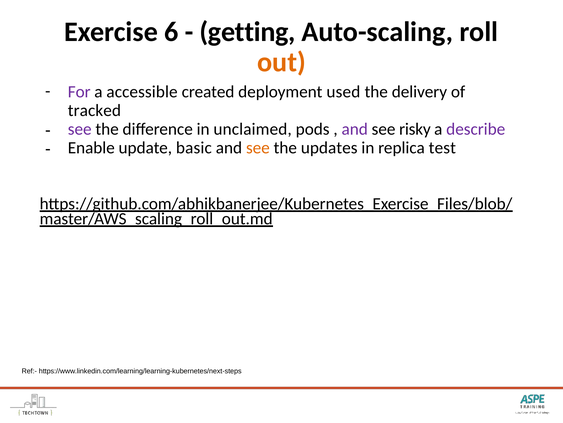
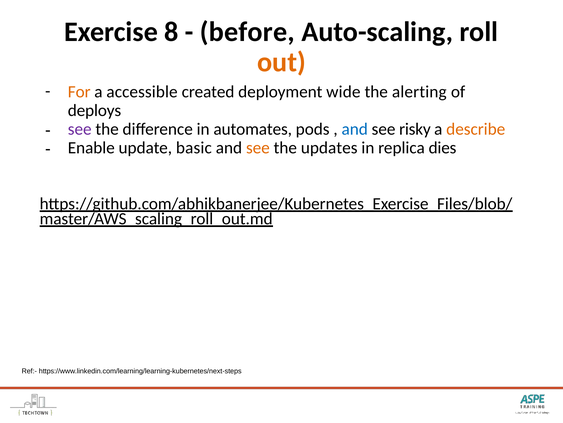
6: 6 -> 8 (171, 32)
getting: getting -> before (247, 32)
For colour: purple -> orange (79, 92)
used: used -> wide (343, 92)
delivery: delivery -> alerting (419, 92)
tracked: tracked -> deploys (94, 110)
unclaimed: unclaimed -> automates (253, 129)
and colour: purple -> blue (355, 129)
describe colour: purple -> orange (476, 129)
test: test -> dies (442, 147)
